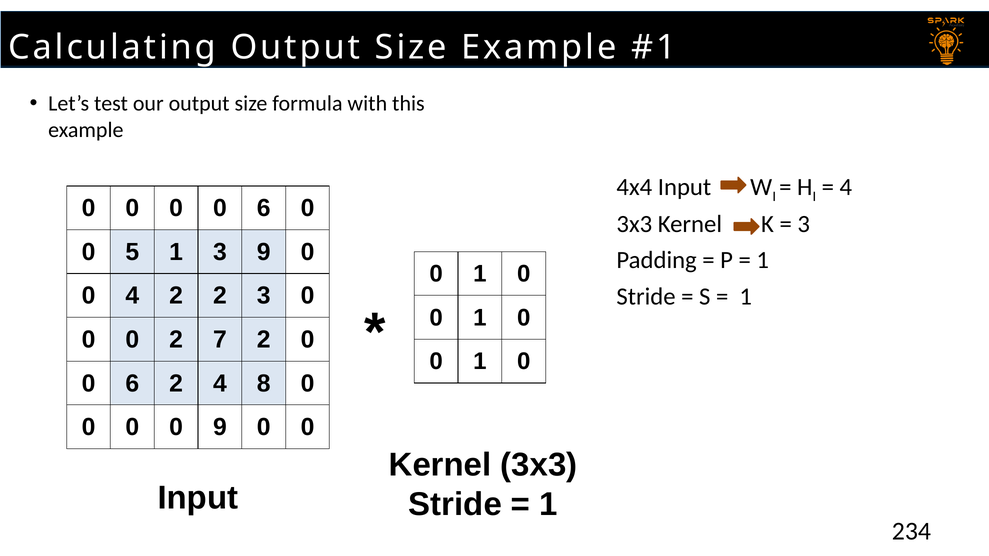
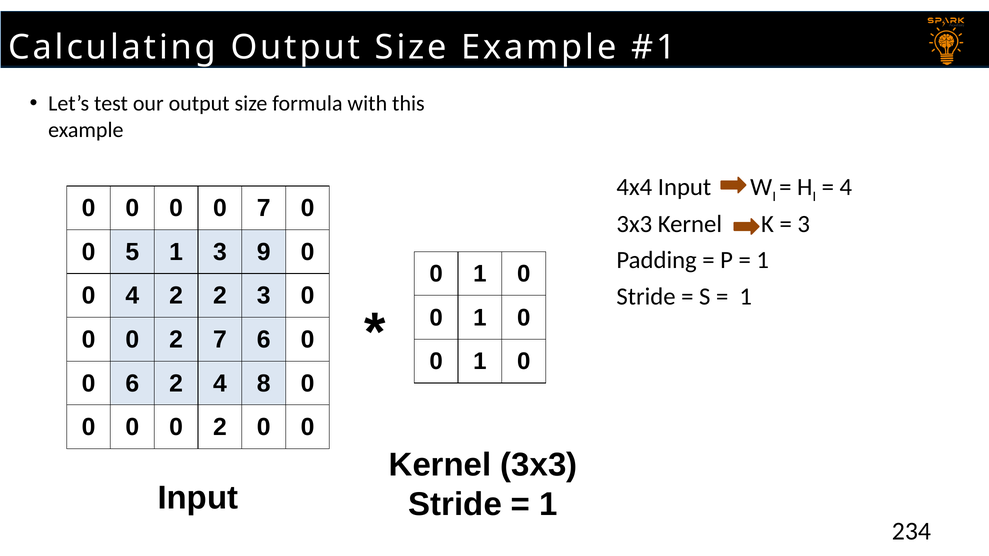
0 0 0 6: 6 -> 7 (264, 208)
7 2: 2 -> 6 (264, 340)
9: 9 -> 2 (220, 427)
